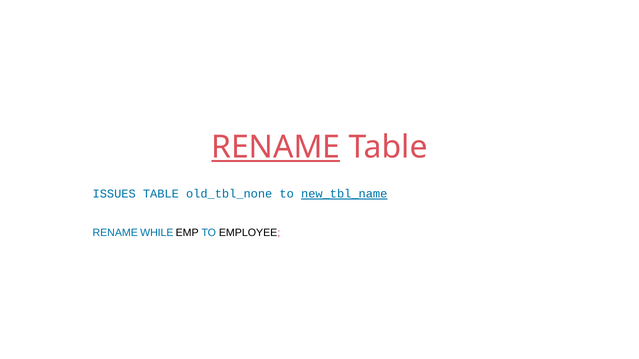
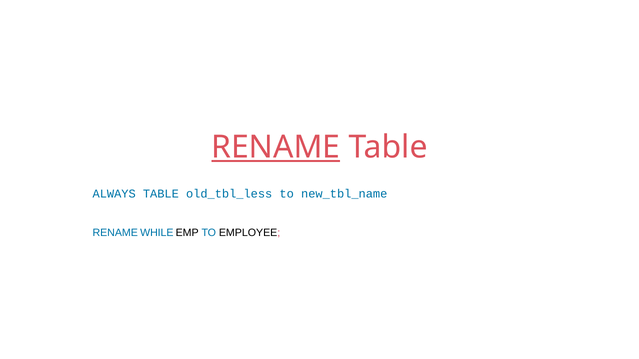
ISSUES: ISSUES -> ALWAYS (114, 194)
old_tbl_none: old_tbl_none -> old_tbl_less (229, 194)
new_tbl_name underline: present -> none (344, 194)
